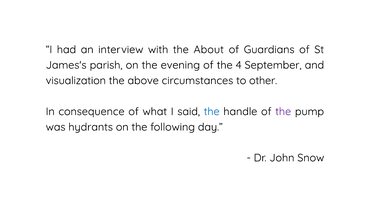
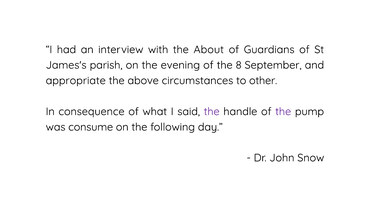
4: 4 -> 8 (239, 65)
visualization: visualization -> appropriate (76, 81)
the colour: blue -> purple (212, 112)
hydrants: hydrants -> consume (91, 127)
